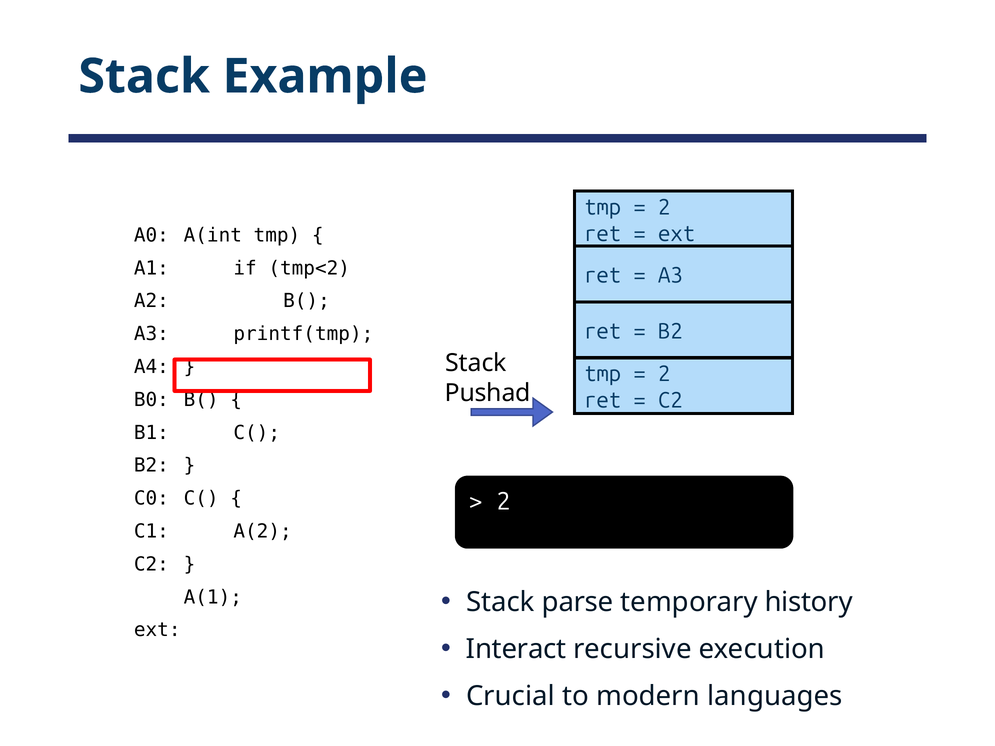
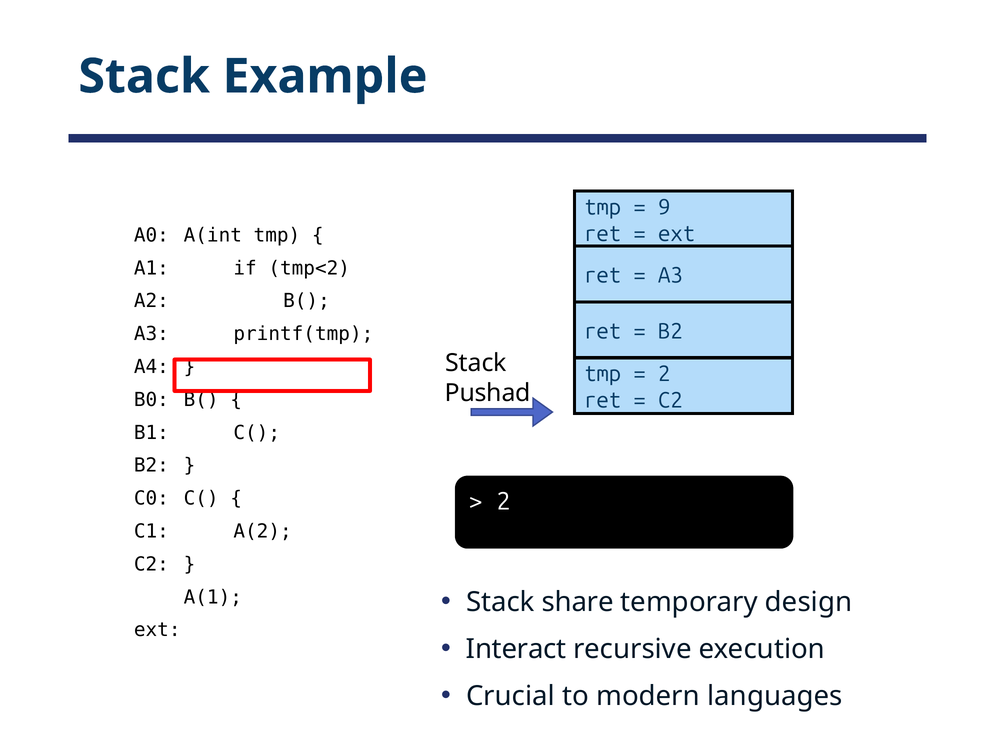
2: 2 -> 9 (664, 207)
parse: parse -> share (578, 602)
history: history -> design (809, 602)
